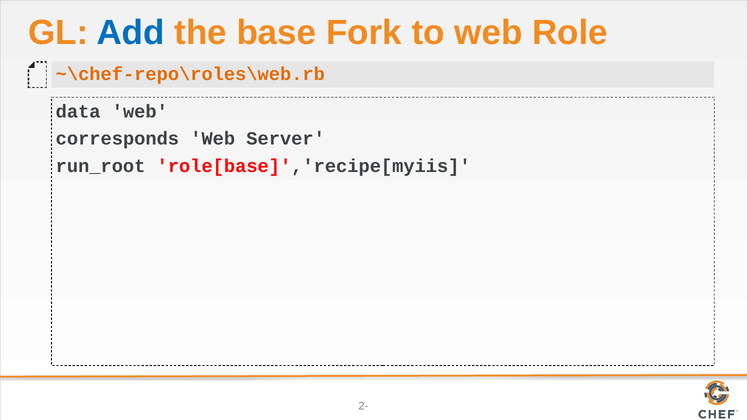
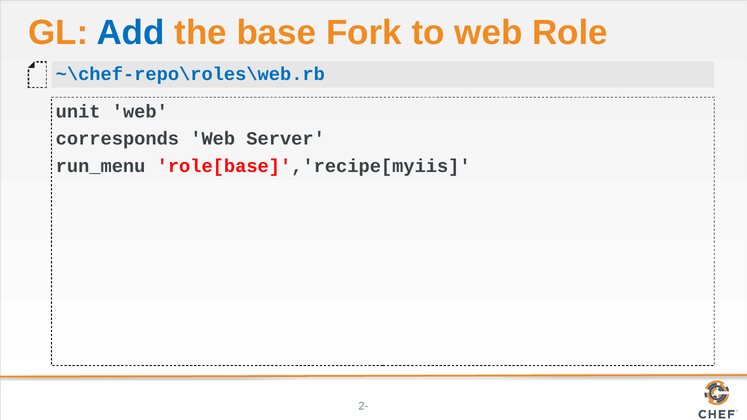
~\chef-repo\roles\web.rb colour: orange -> blue (190, 74)
data: data -> unit (78, 112)
run_root: run_root -> run_menu (101, 166)
